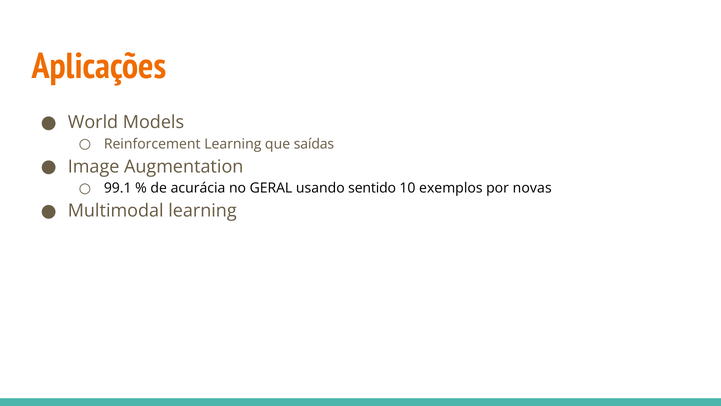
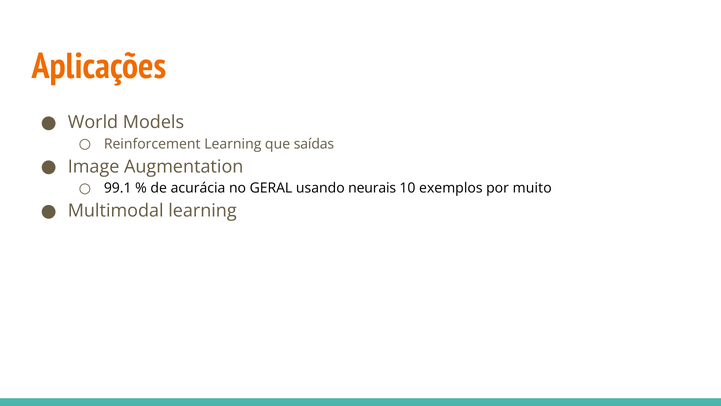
sentido: sentido -> neurais (372, 188)
novas: novas -> muito (532, 188)
